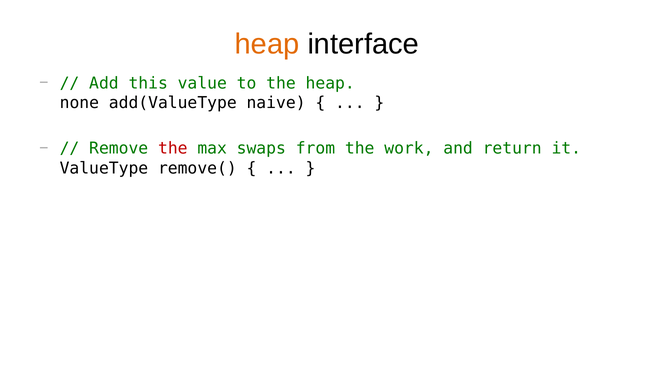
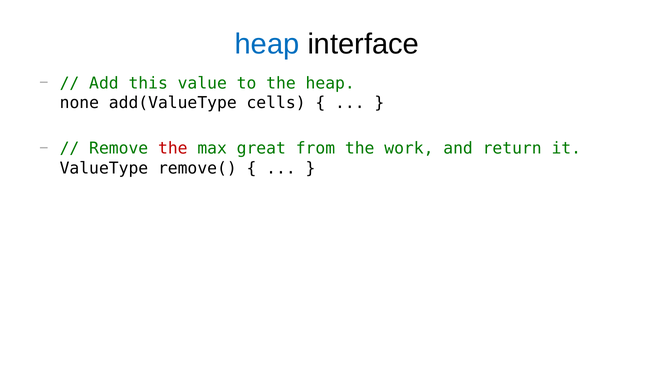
heap colour: orange -> blue (267, 44)
naive: naive -> cells (276, 103)
swaps: swaps -> great (261, 149)
